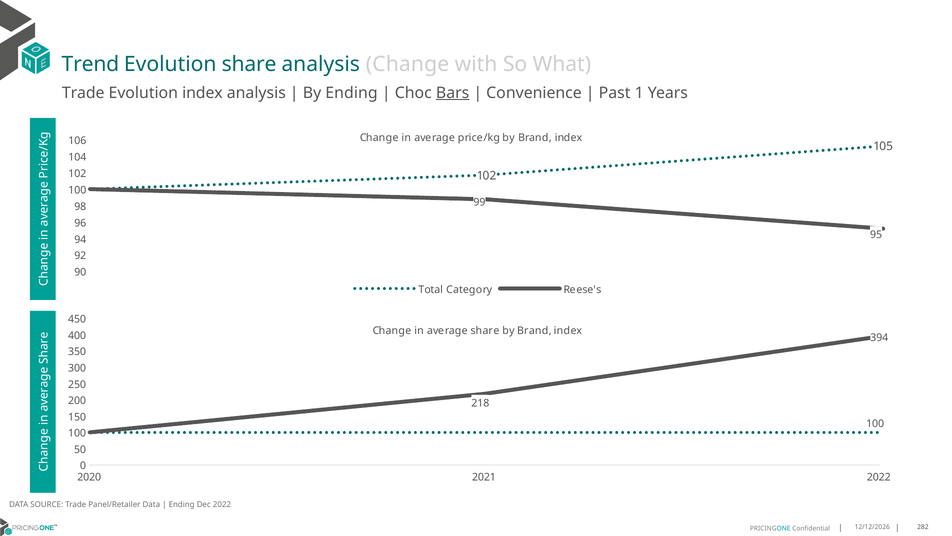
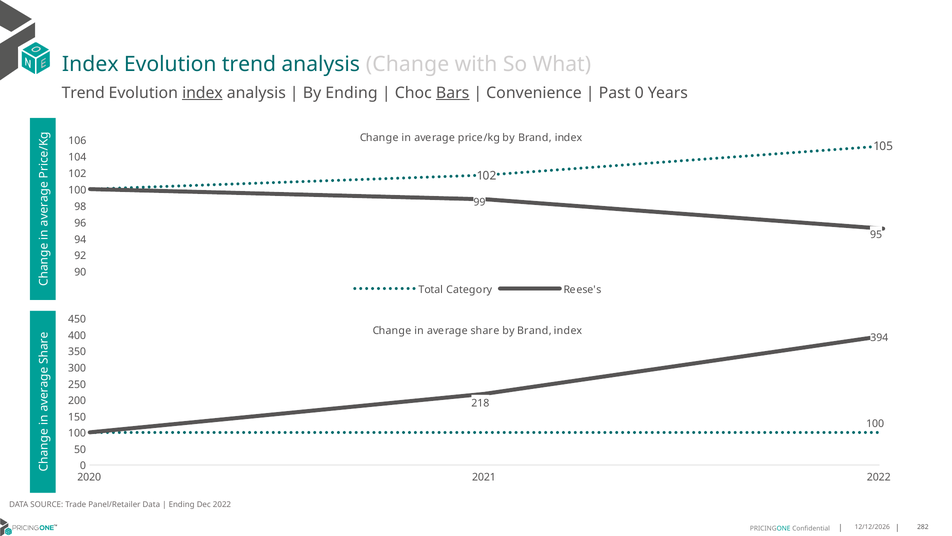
Trend: Trend -> Index (90, 64)
Evolution share: share -> trend (249, 64)
Trade: Trade -> Trend (83, 93)
index underline: none -> present (202, 93)
Past 1: 1 -> 0 (639, 93)
